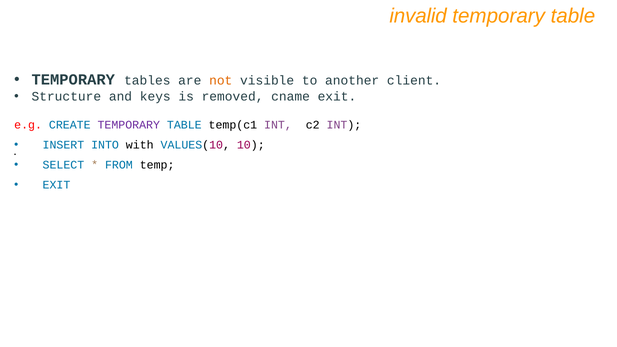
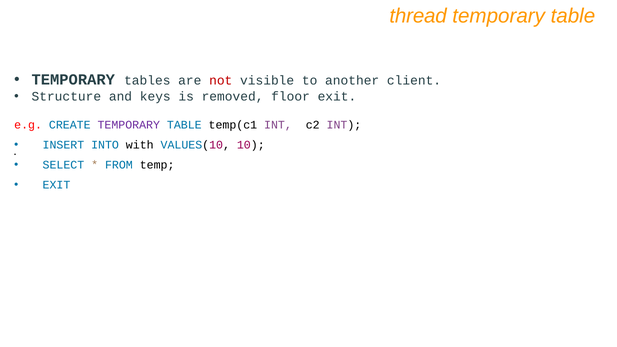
invalid: invalid -> thread (418, 16)
not colour: orange -> red (221, 81)
cname: cname -> floor (291, 97)
